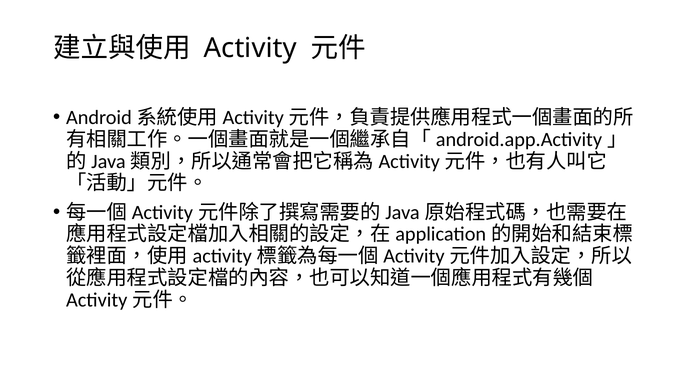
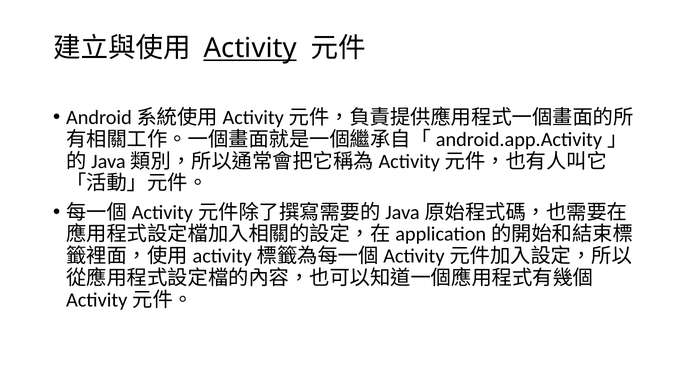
Activity underline: none -> present (250, 48)
